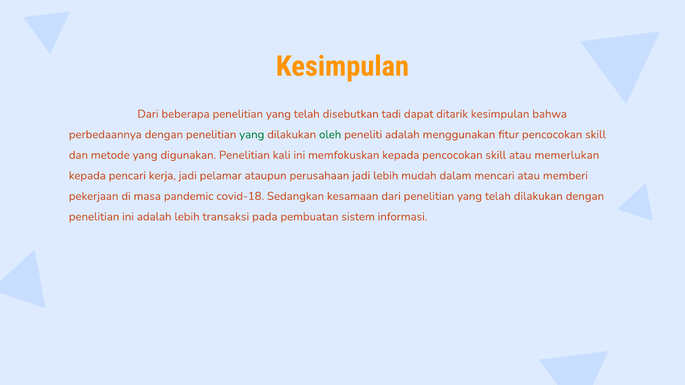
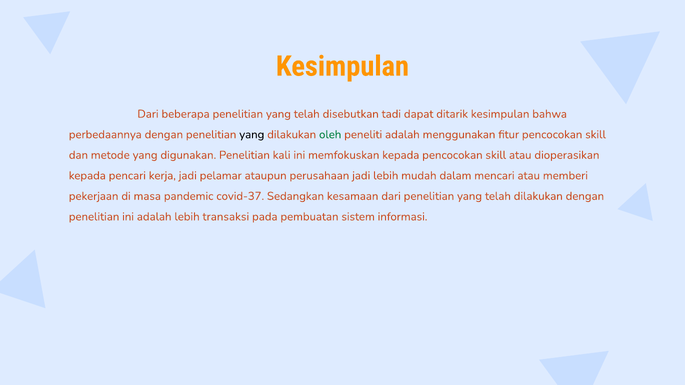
yang colour: green -> black (252, 135)
memerlukan: memerlukan -> dioperasikan (567, 155)
covid-18: covid-18 -> covid-37 (240, 196)
